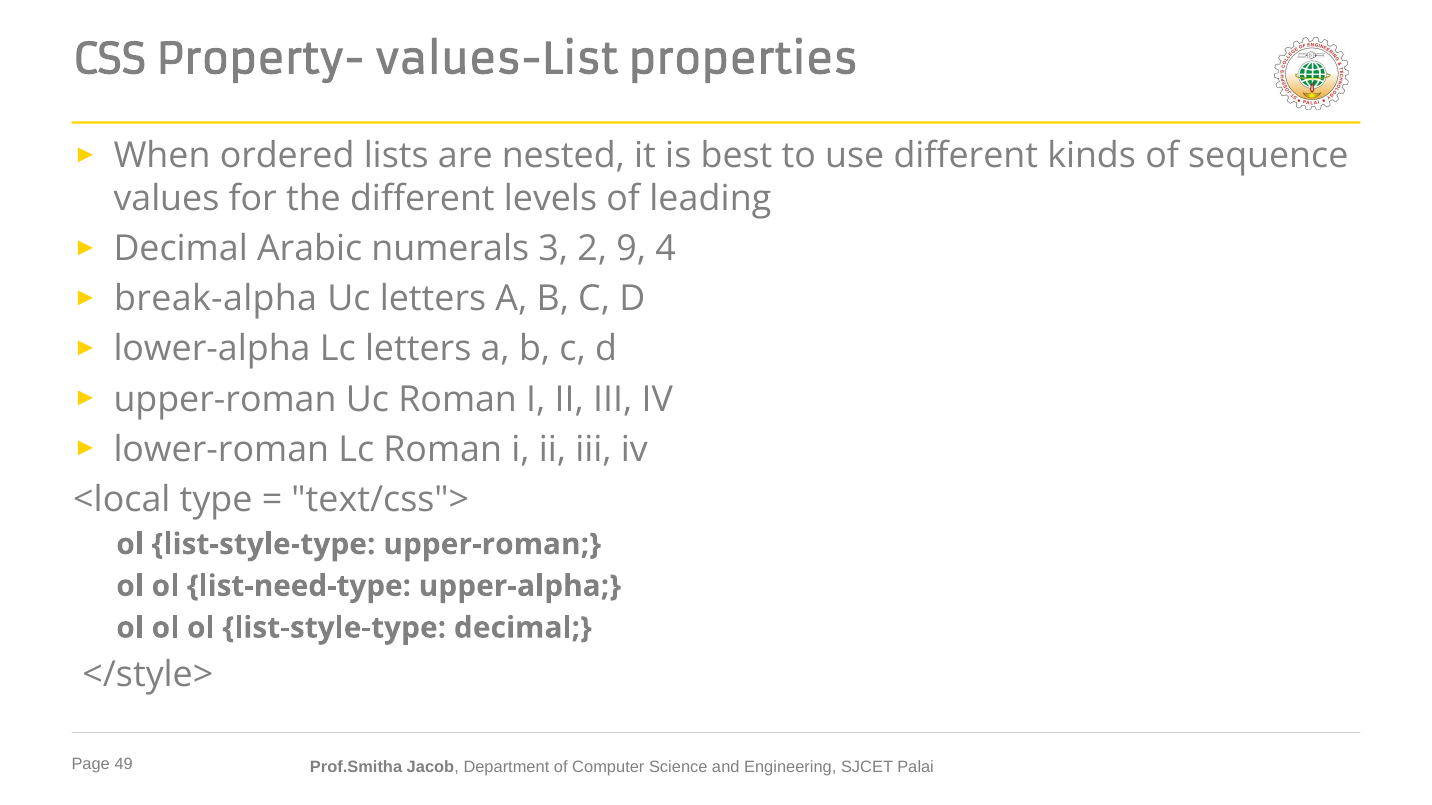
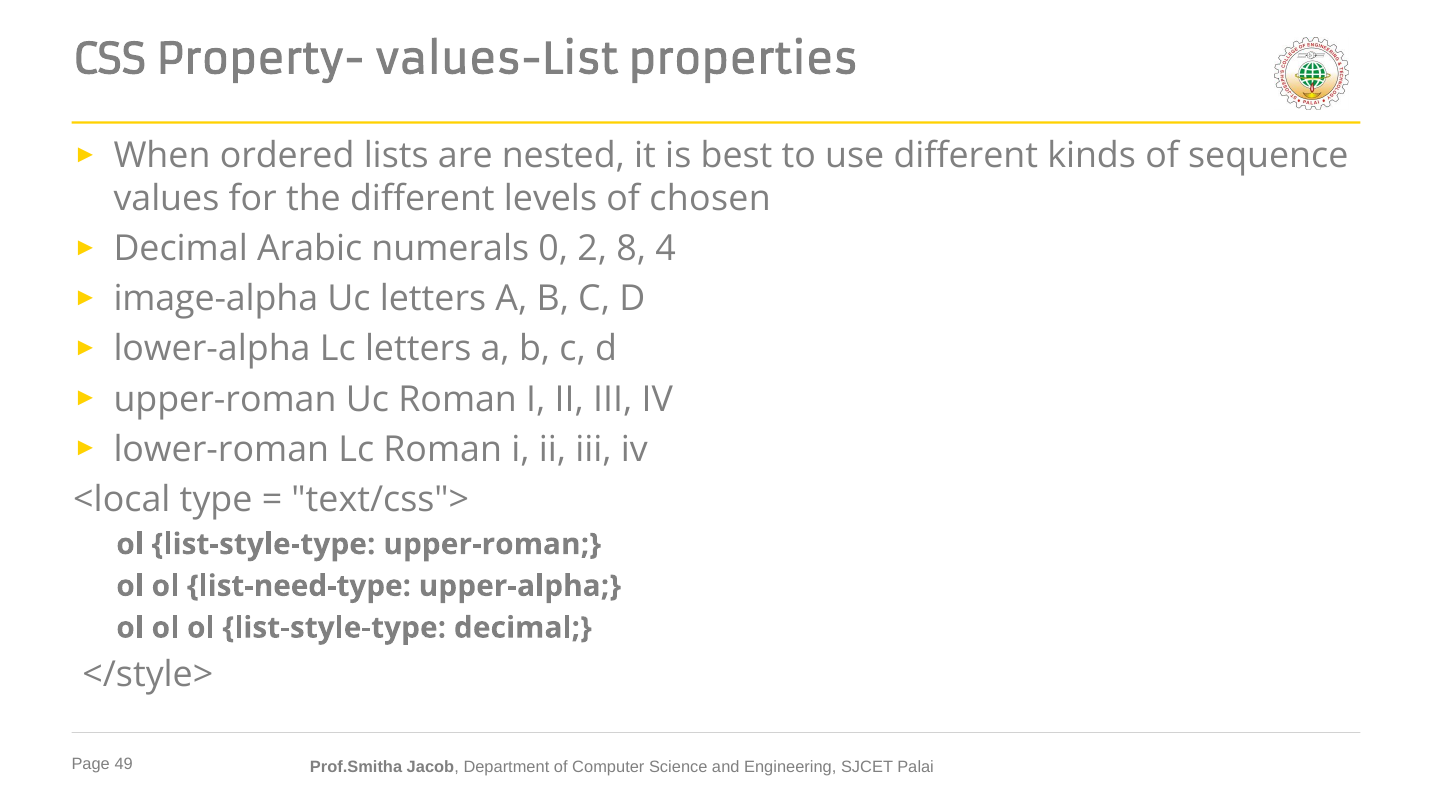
leading: leading -> chosen (710, 199)
3: 3 -> 0 (553, 249)
9: 9 -> 8 (631, 249)
break-alpha: break-alpha -> image-alpha (216, 299)
